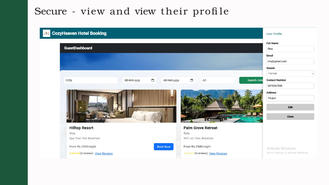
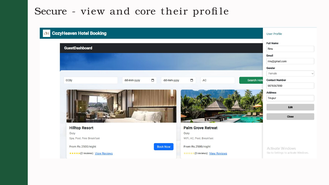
and view: view -> core (145, 11)
